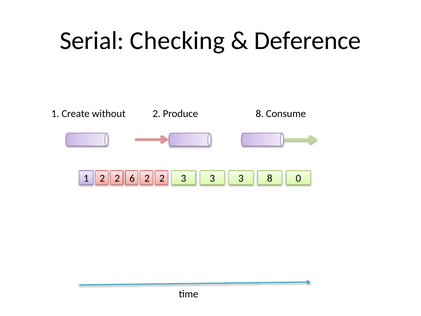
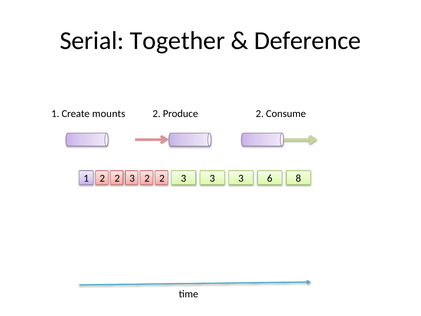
Checking: Checking -> Together (177, 41)
without: without -> mounts (109, 113)
Produce 8: 8 -> 2 (260, 113)
2 6: 6 -> 3 (132, 178)
2 8: 8 -> 6 (270, 178)
0: 0 -> 8 (298, 178)
